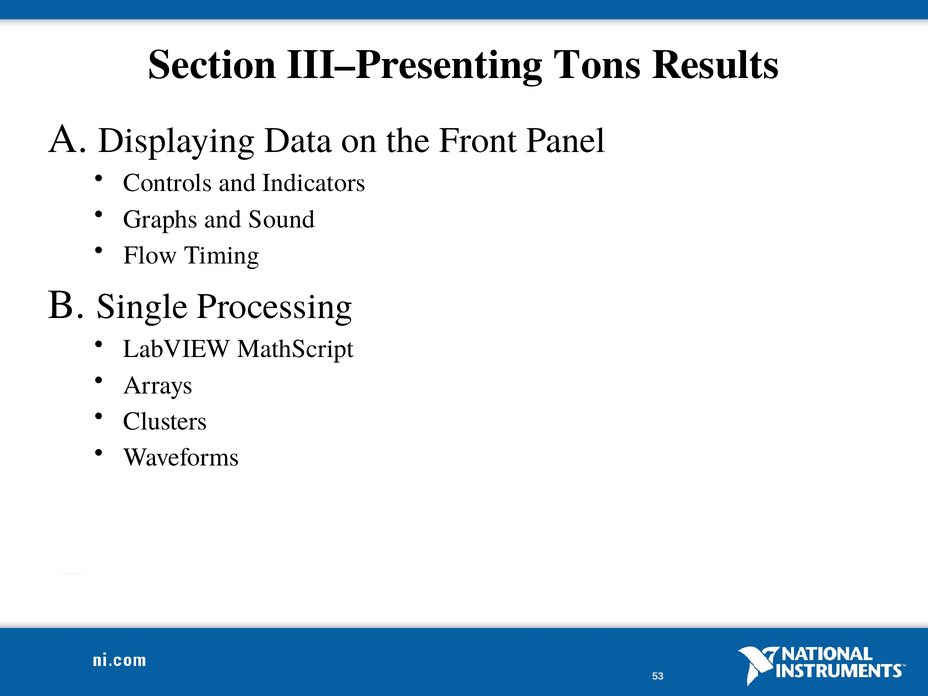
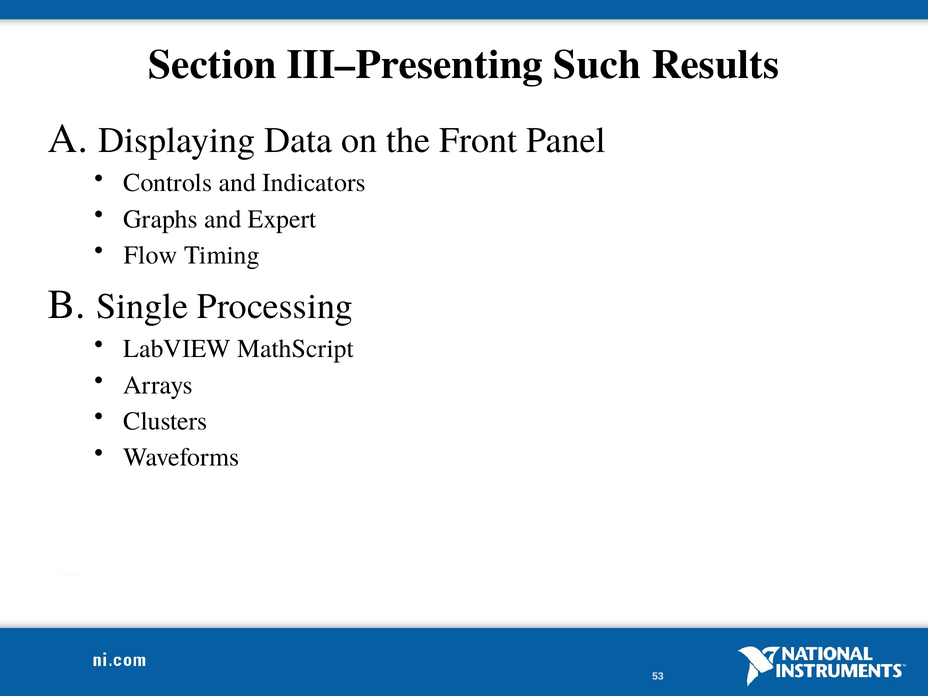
Tons: Tons -> Such (597, 65)
Sound: Sound -> Expert (282, 219)
